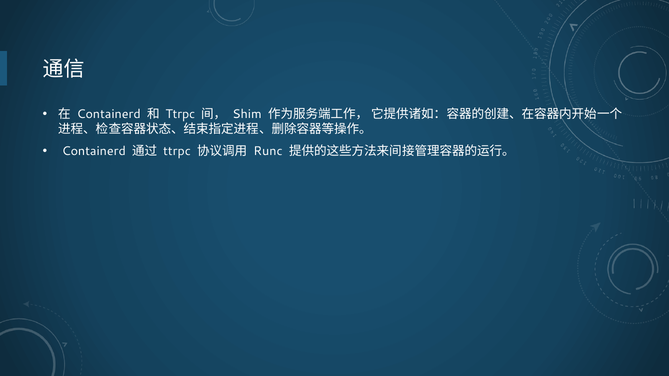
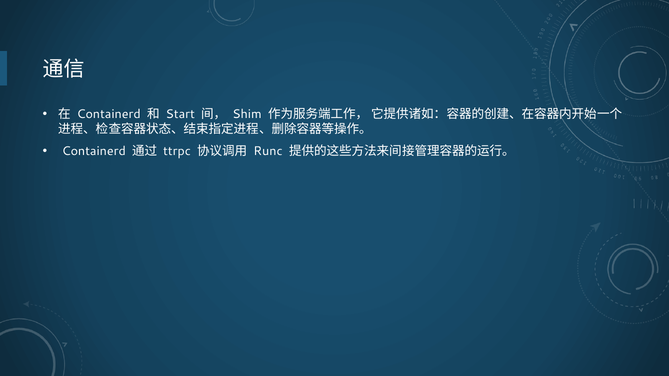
Ttrpc: Ttrpc -> Start (180, 114)
